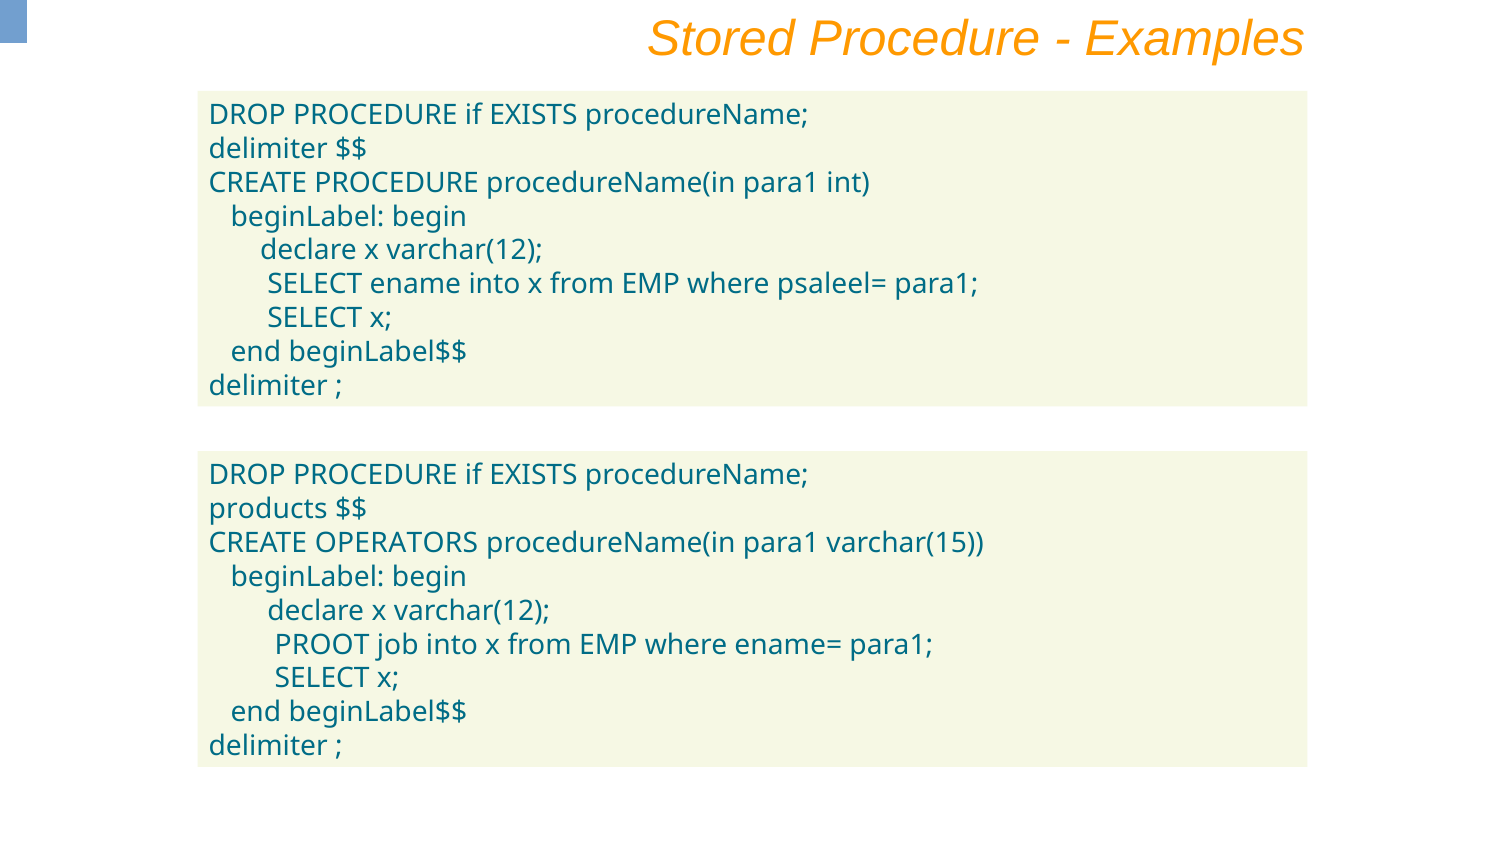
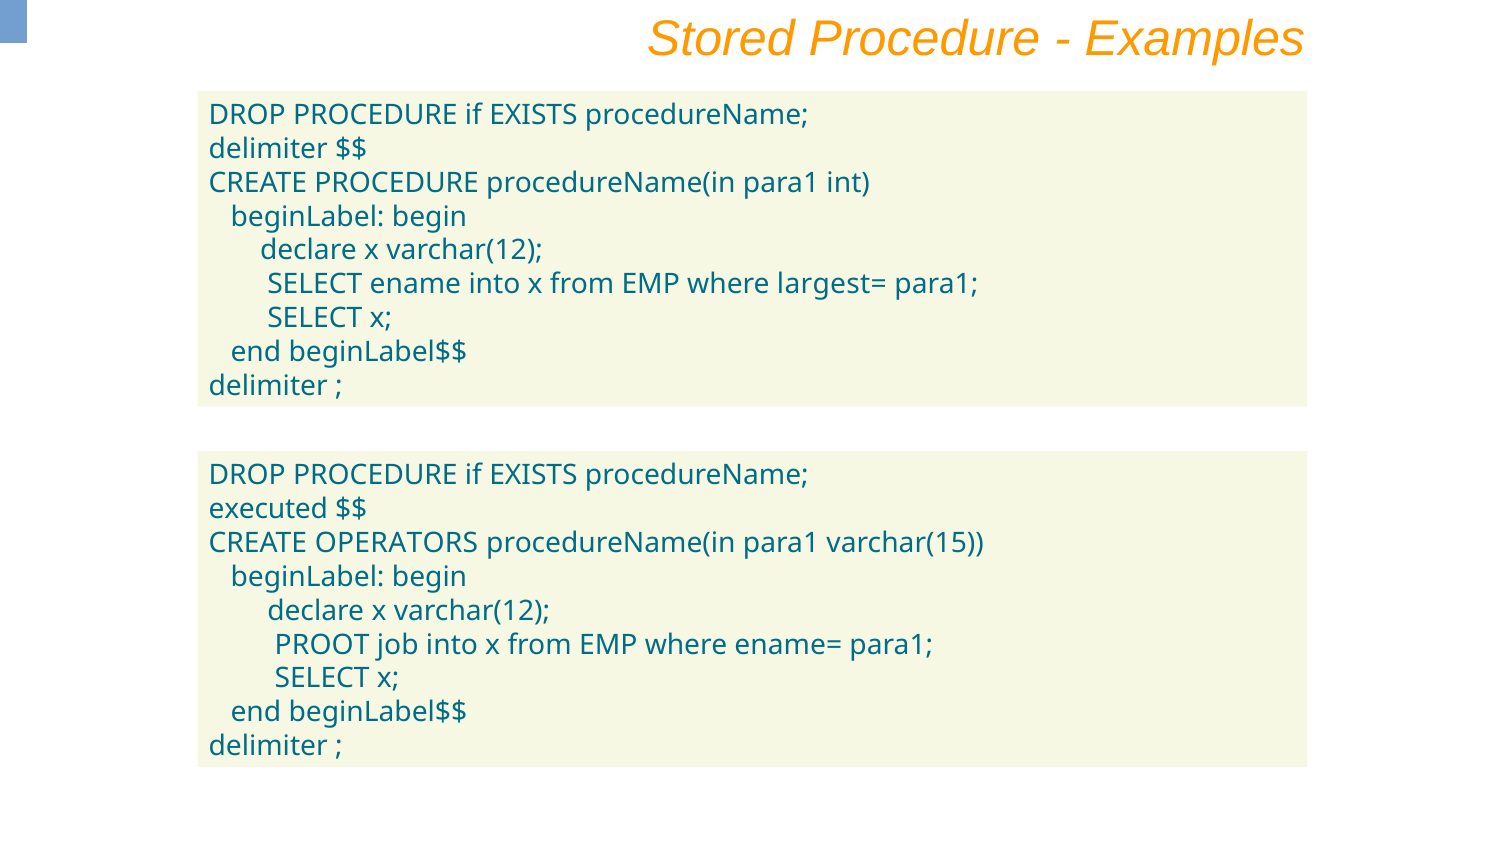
psaleel=: psaleel= -> largest= (832, 285)
products: products -> executed (268, 510)
